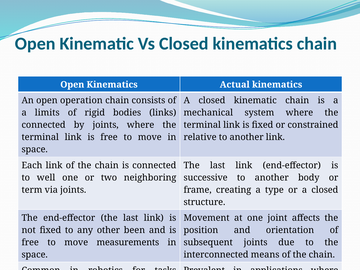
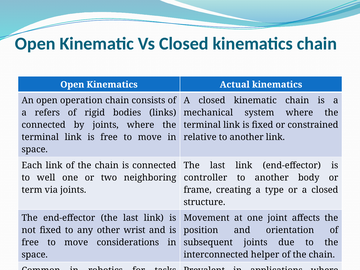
limits: limits -> refers (47, 113)
successive: successive -> controller (205, 178)
been: been -> wrist (135, 230)
measurements: measurements -> considerations (128, 242)
means: means -> helper (265, 255)
